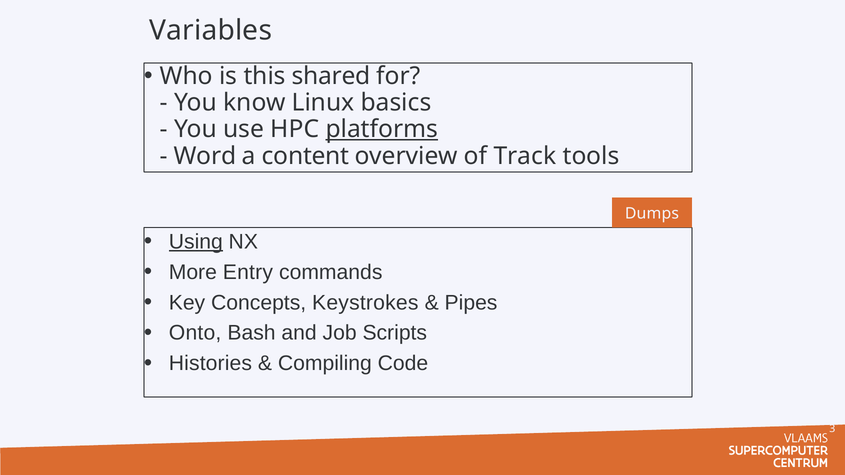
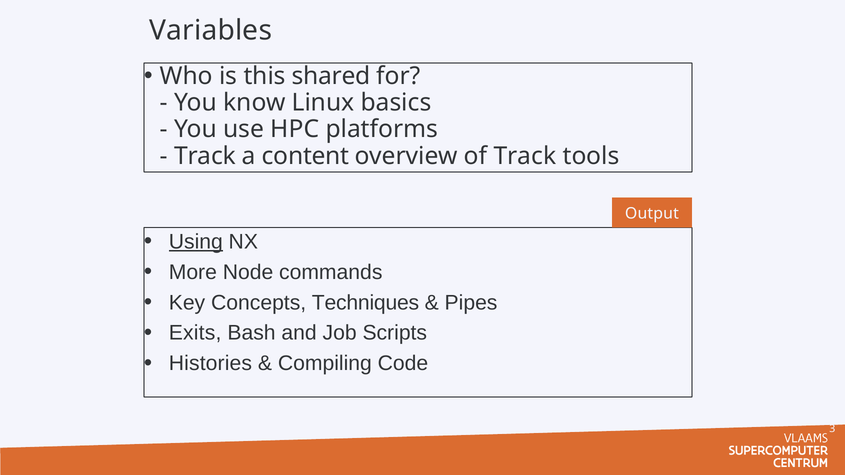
platforms underline: present -> none (382, 129)
Word: Word -> Track (205, 156)
Dumps: Dumps -> Output (652, 214)
Entry: Entry -> Node (248, 272)
Keystrokes: Keystrokes -> Techniques (366, 303)
Onto: Onto -> Exits (195, 333)
